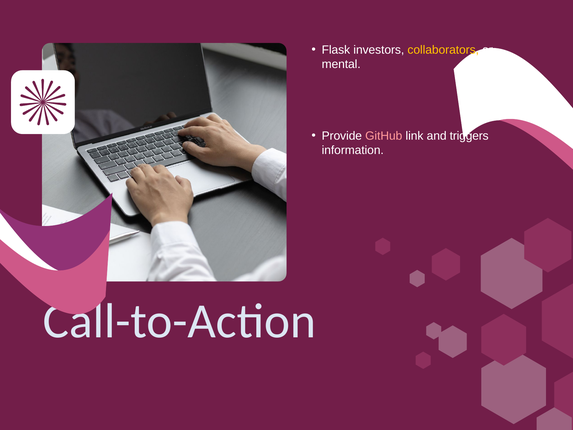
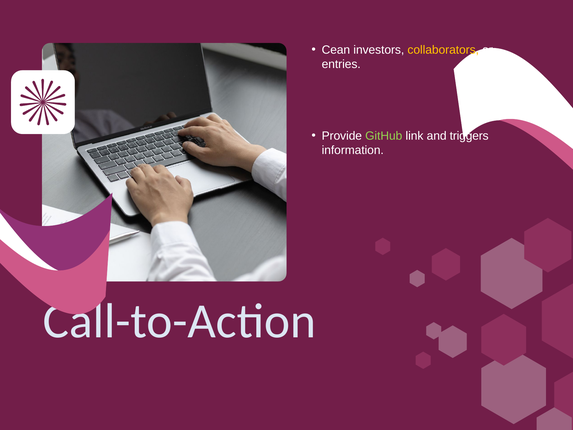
Flask: Flask -> Cean (336, 50)
mental: mental -> entries (341, 64)
GitHub colour: pink -> light green (384, 136)
